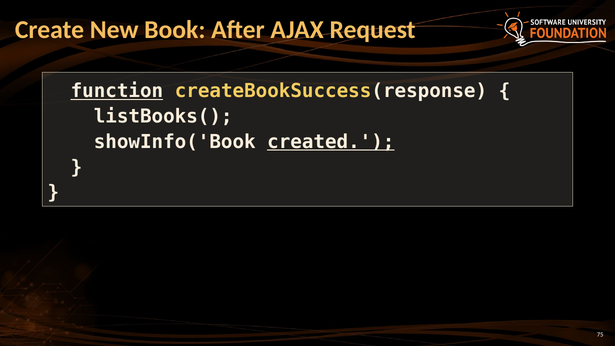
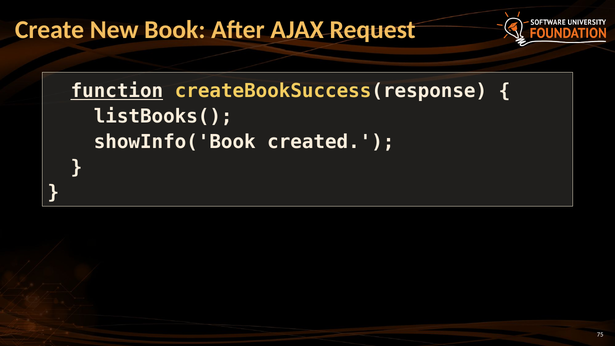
created underline: present -> none (331, 142)
